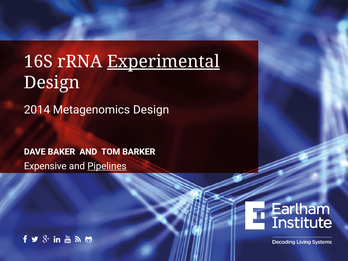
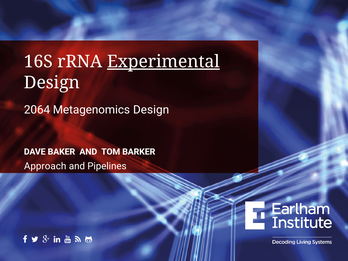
2014: 2014 -> 2064 (37, 110)
Expensive: Expensive -> Approach (45, 166)
Pipelines underline: present -> none (107, 166)
